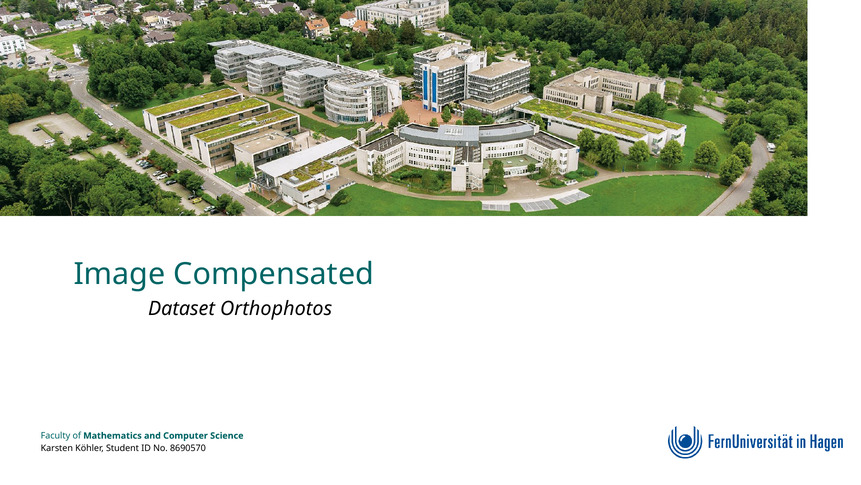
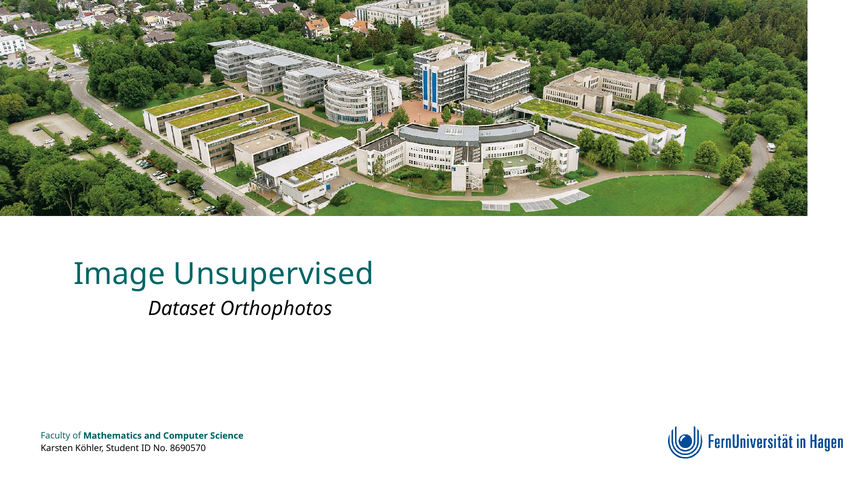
Compensated: Compensated -> Unsupervised (274, 274)
